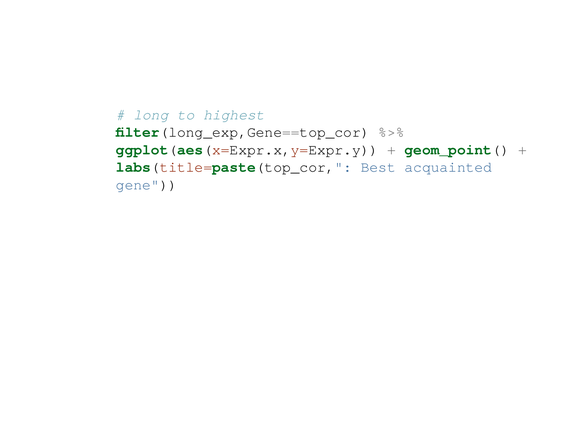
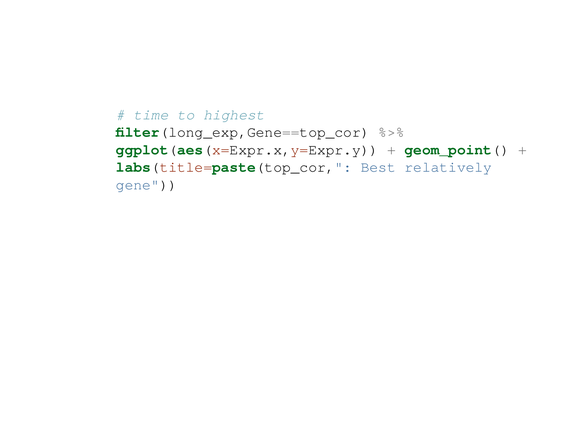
long: long -> time (151, 115)
acquainted: acquainted -> relatively (448, 167)
